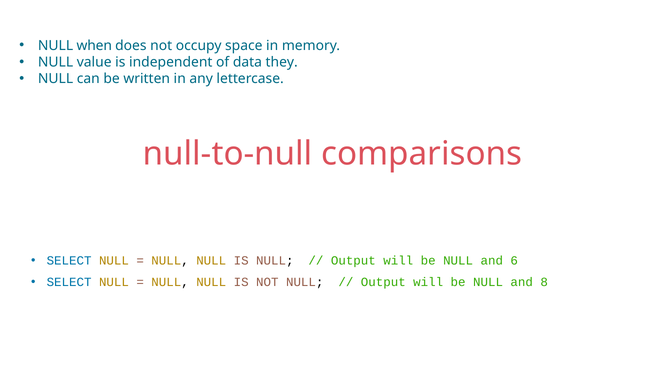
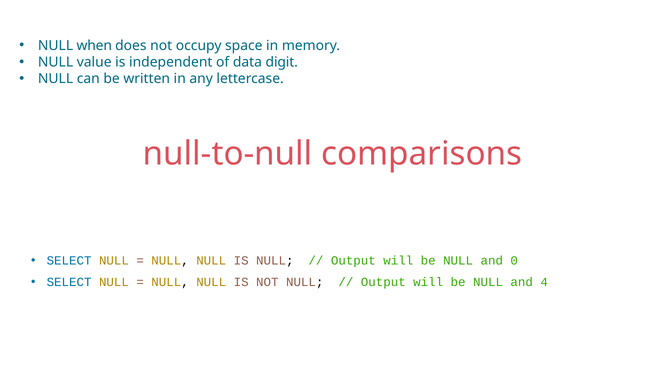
they: they -> digit (282, 62)
6: 6 -> 0 (514, 261)
8: 8 -> 4 (544, 282)
